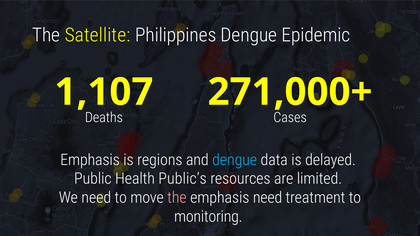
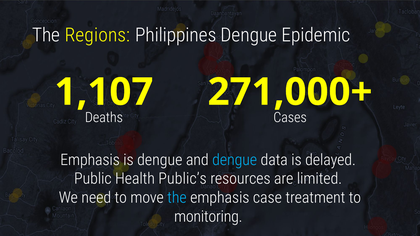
Satellite: Satellite -> Regions (97, 35)
is regions: regions -> dengue (160, 160)
the colour: pink -> light blue (177, 198)
emphasis need: need -> case (267, 198)
